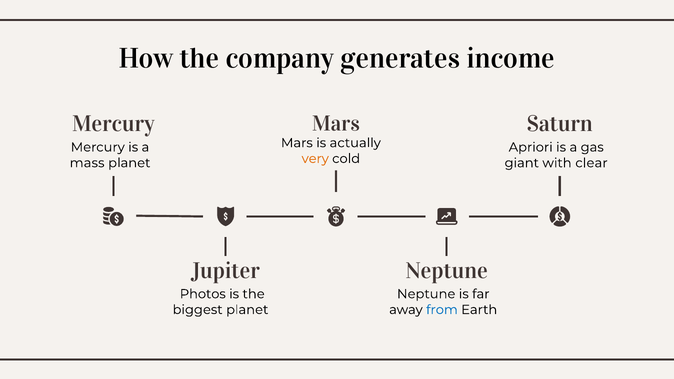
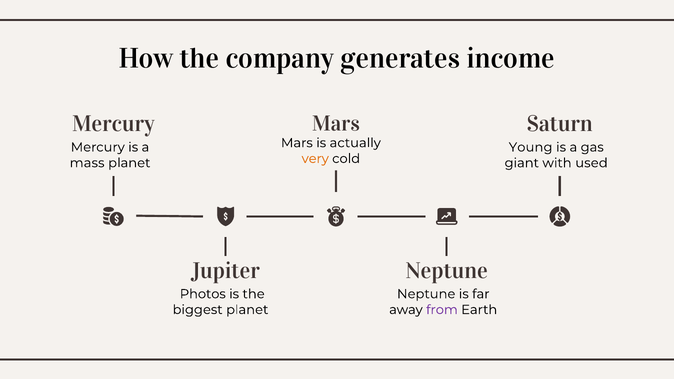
Apriori: Apriori -> Young (531, 147)
clear: clear -> used (591, 163)
from colour: blue -> purple (442, 310)
